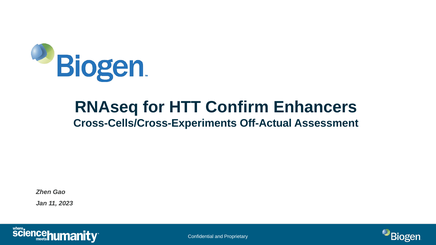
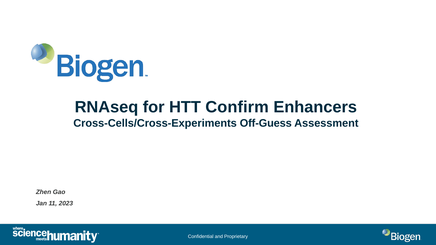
Off-Actual: Off-Actual -> Off-Guess (266, 123)
